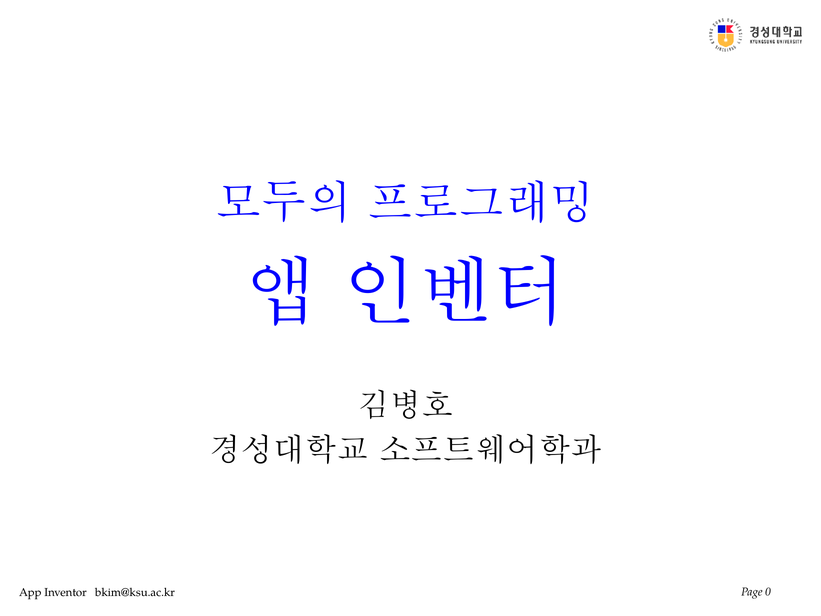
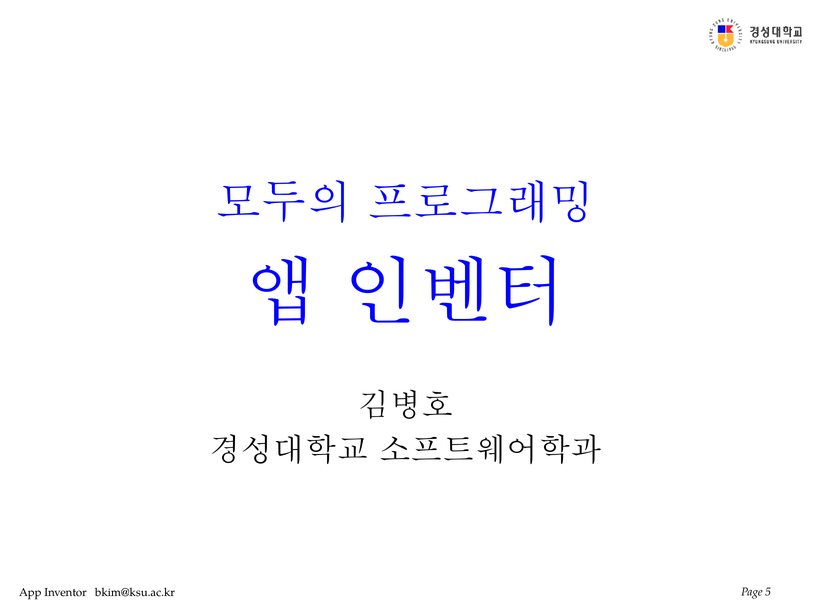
0: 0 -> 5 (768, 592)
